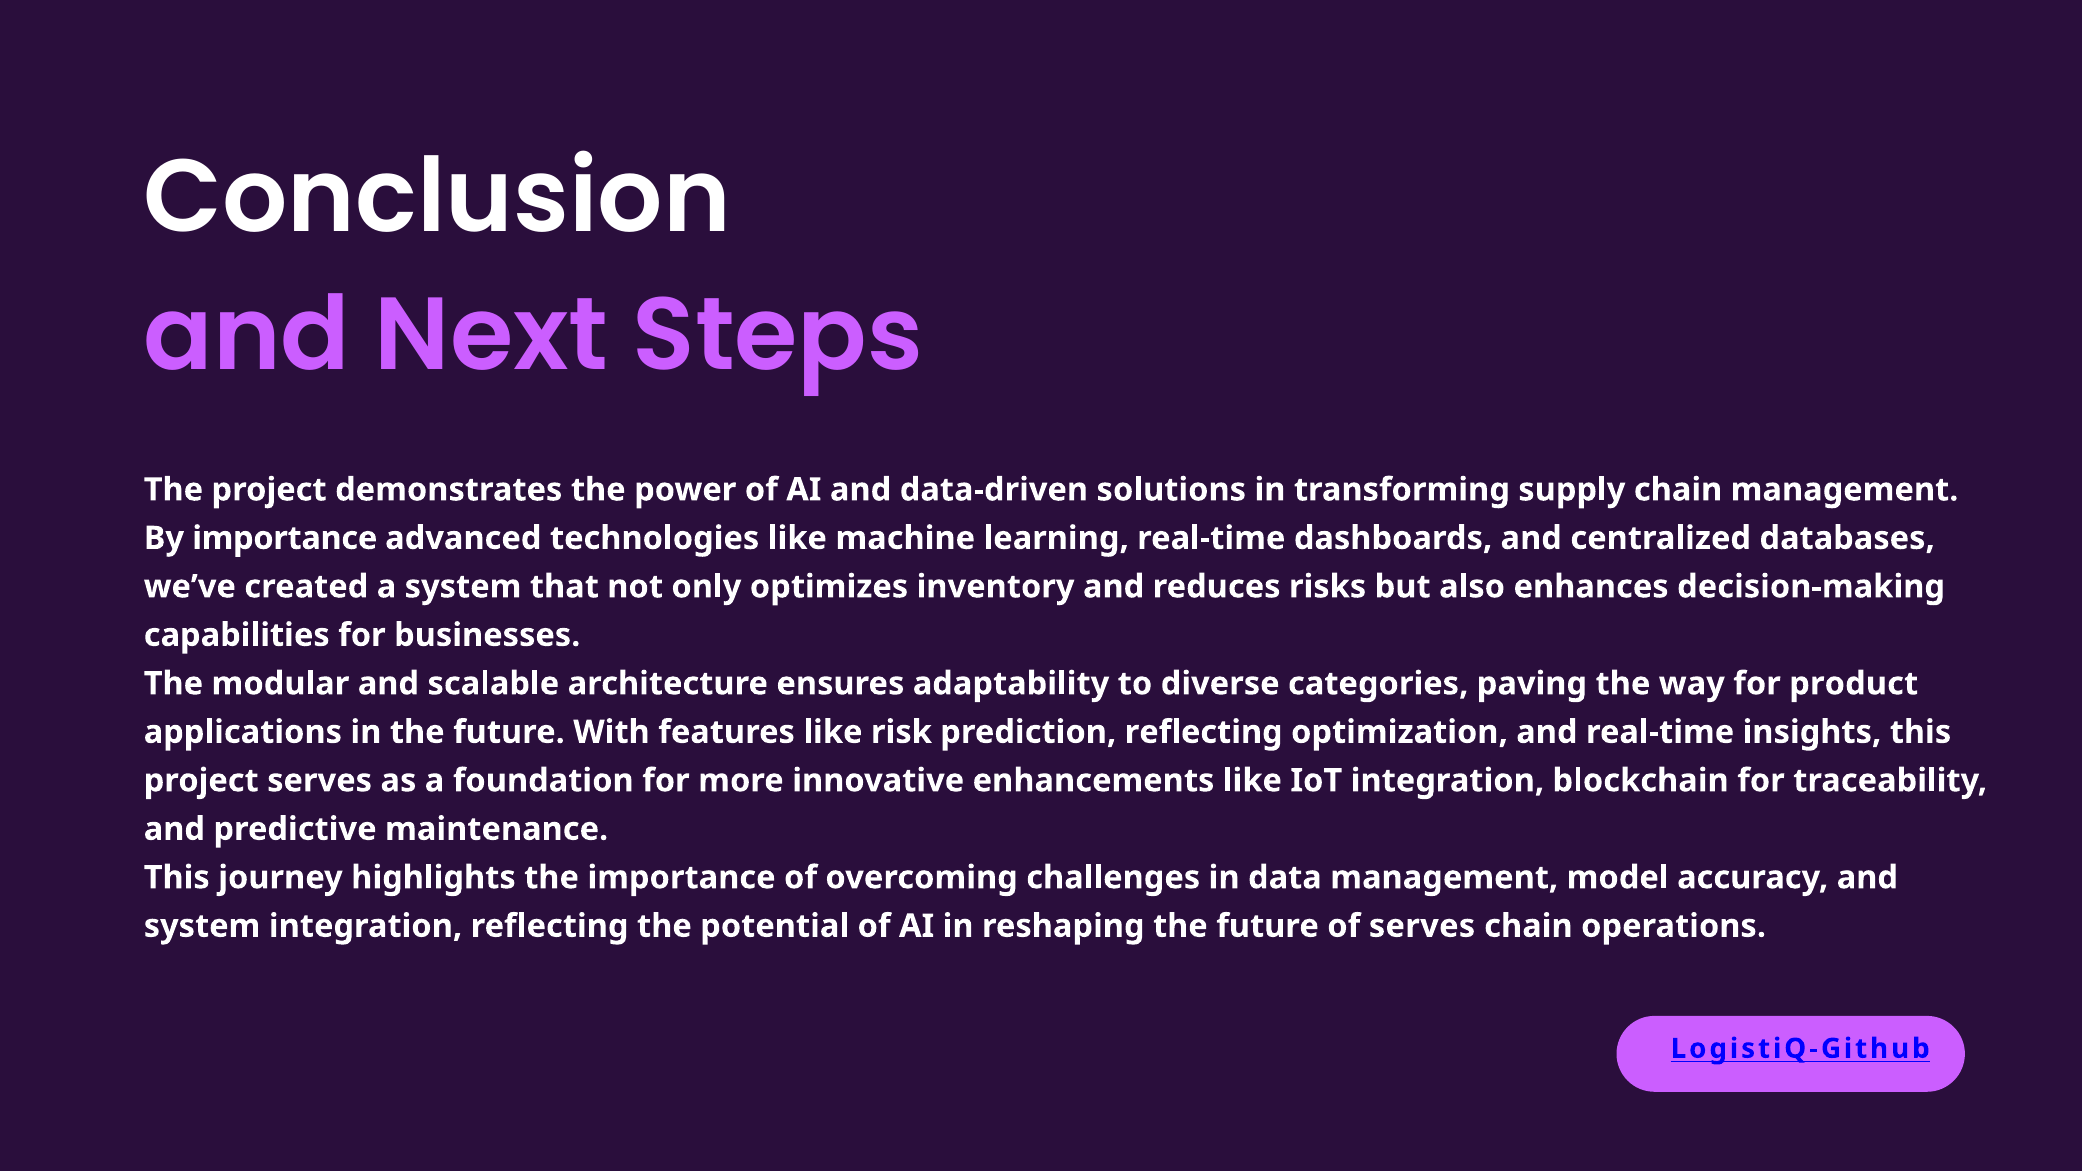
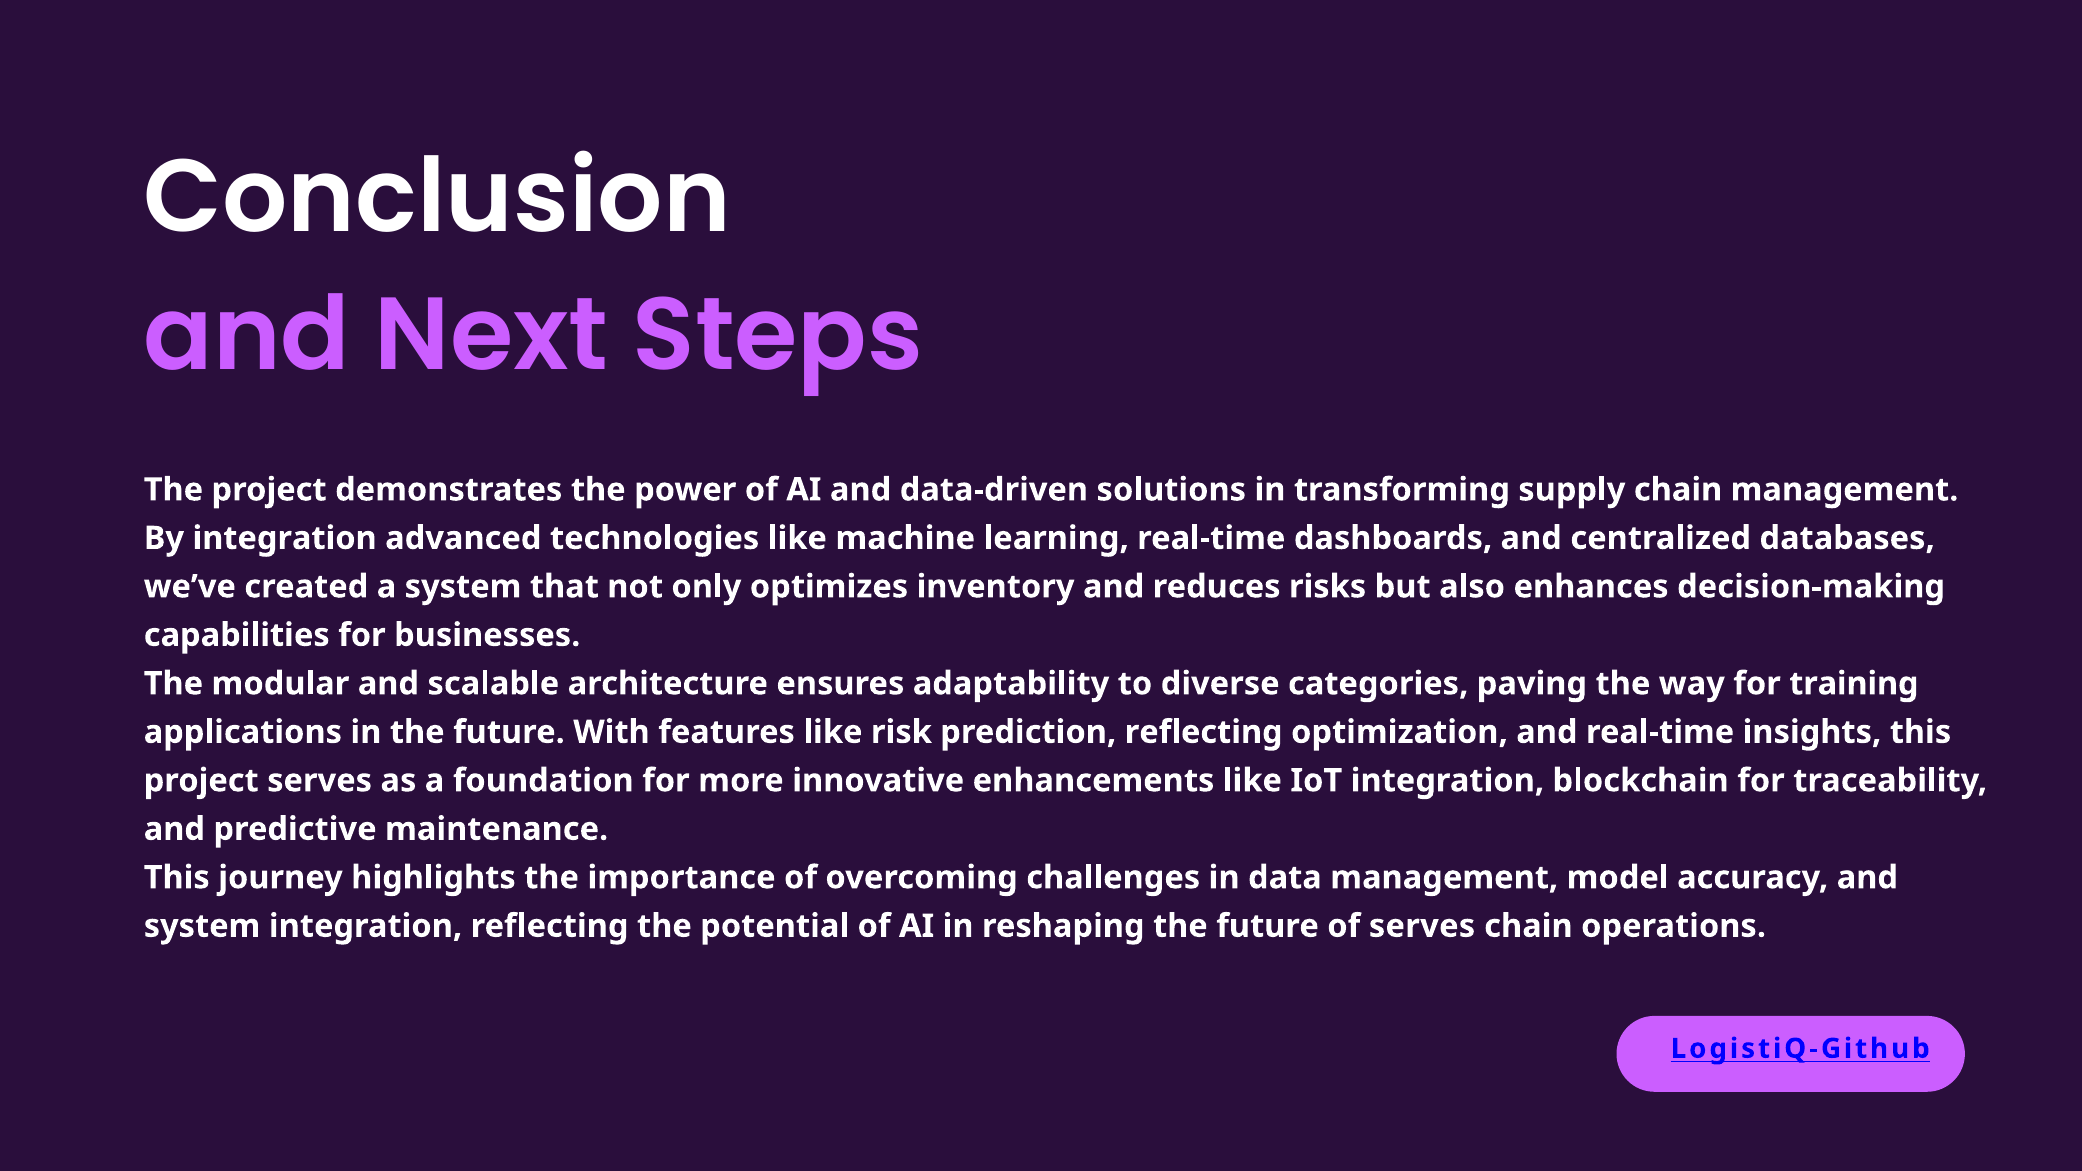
By importance: importance -> integration (285, 538)
product: product -> training (1854, 684)
